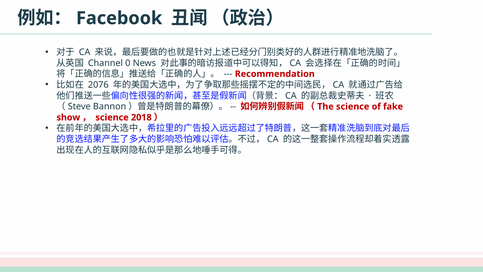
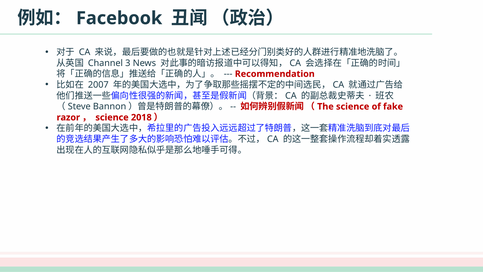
0: 0 -> 3 (128, 63)
2076: 2076 -> 2007 (98, 85)
show: show -> razor (68, 117)
